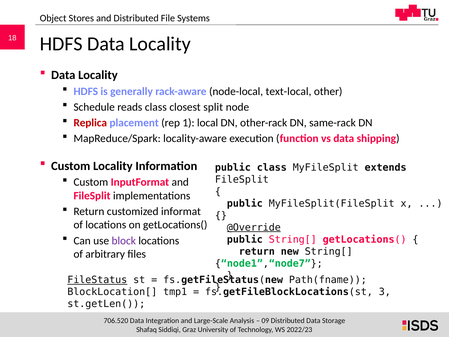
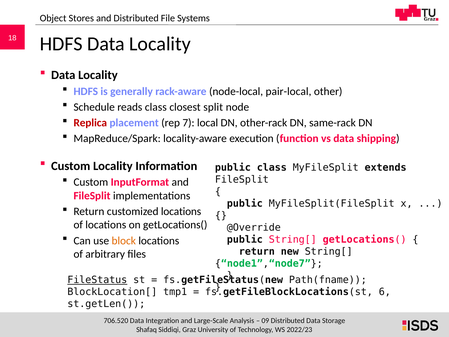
text-local: text-local -> pair-local (289, 91)
1: 1 -> 7 (188, 123)
customized informat: informat -> locations (181, 211)
@Override underline: present -> none (254, 227)
block colour: purple -> orange (124, 241)
3: 3 -> 6 (385, 292)
